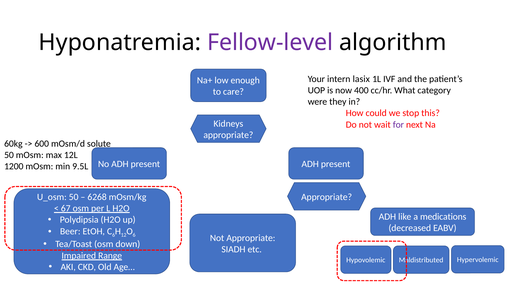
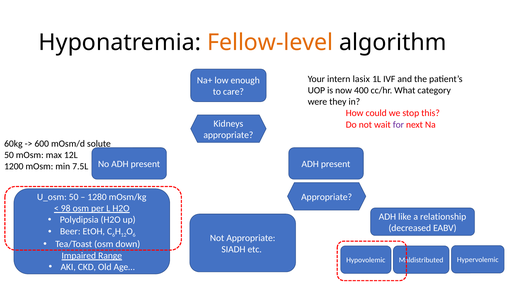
Fellow-level colour: purple -> orange (270, 43)
9.5L: 9.5L -> 7.5L (80, 166)
6268: 6268 -> 1280 (97, 197)
67: 67 -> 98 (66, 209)
medications: medications -> relationship (443, 217)
